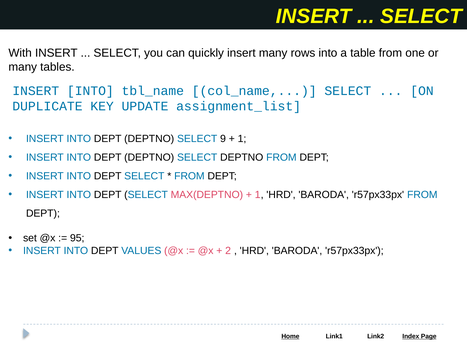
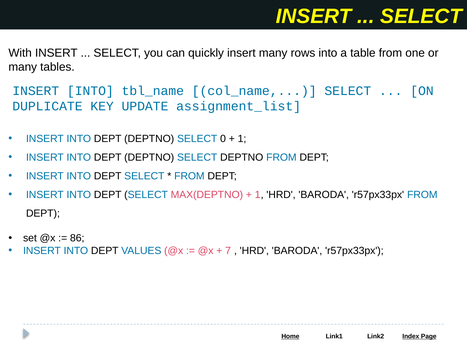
9: 9 -> 0 (223, 139)
95: 95 -> 86 (77, 238)
2: 2 -> 7 (228, 251)
